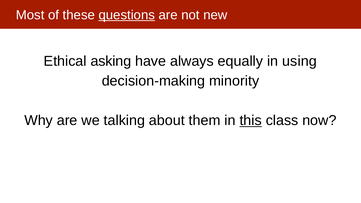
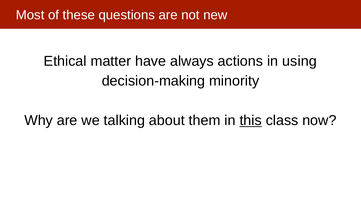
questions underline: present -> none (127, 15)
asking: asking -> matter (111, 61)
equally: equally -> actions (240, 61)
